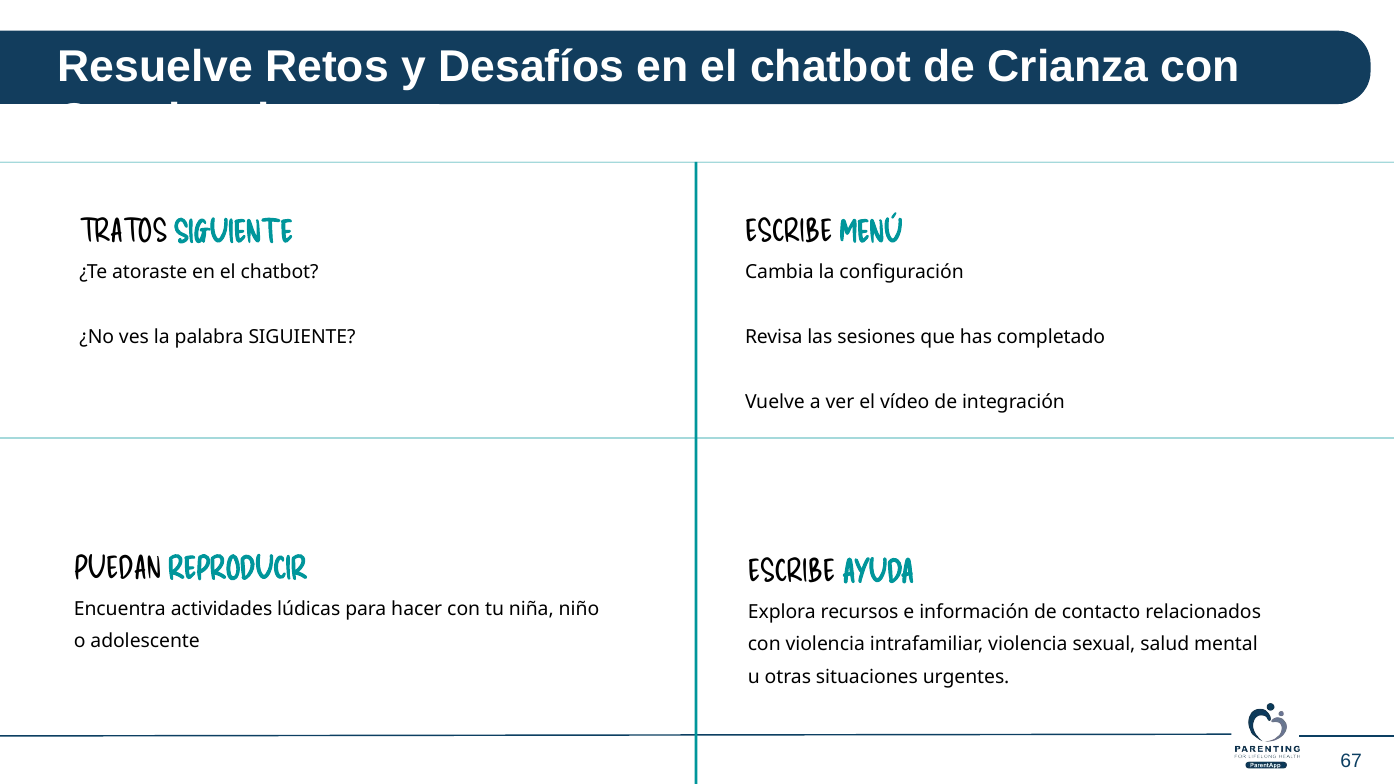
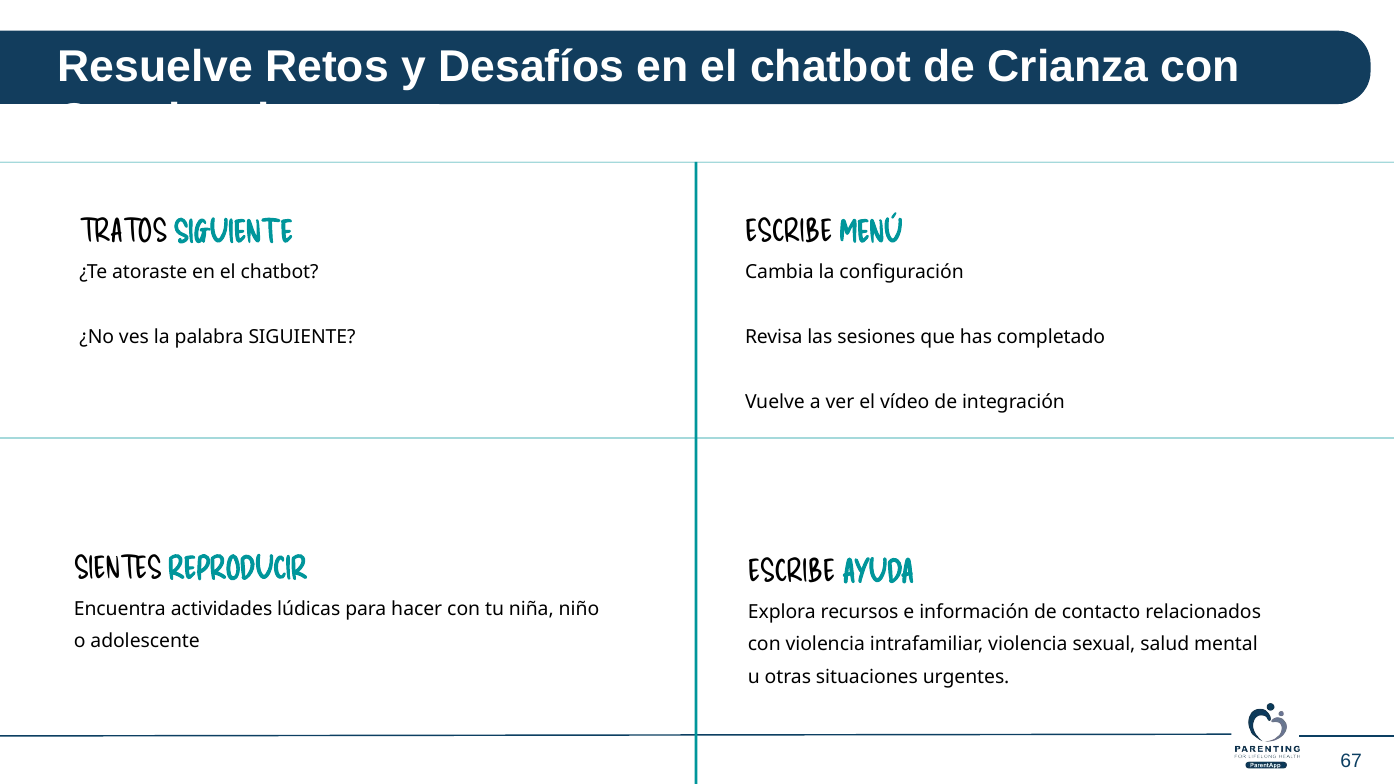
PUEDAN: PUEDAN -> SIENTES (118, 569)
